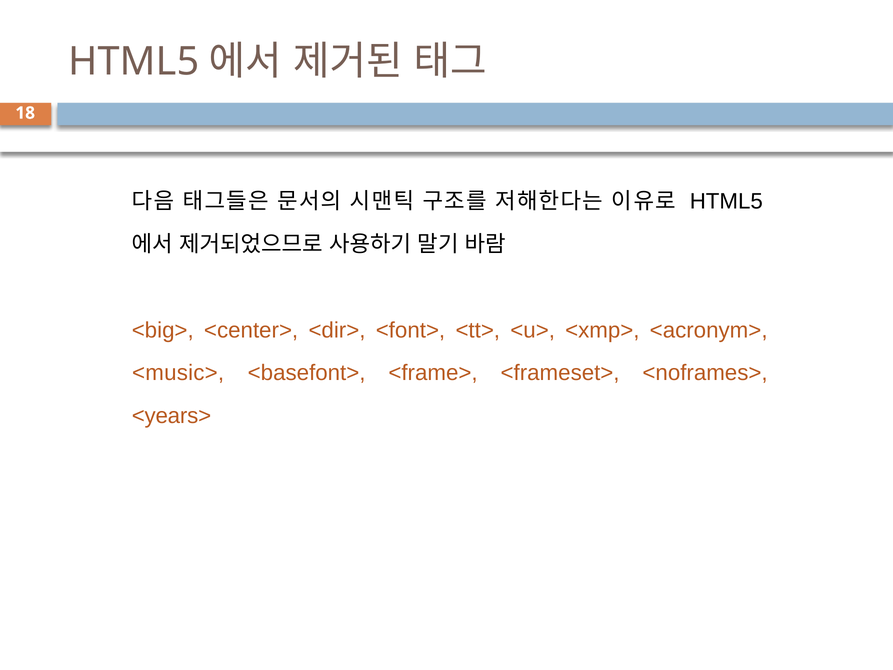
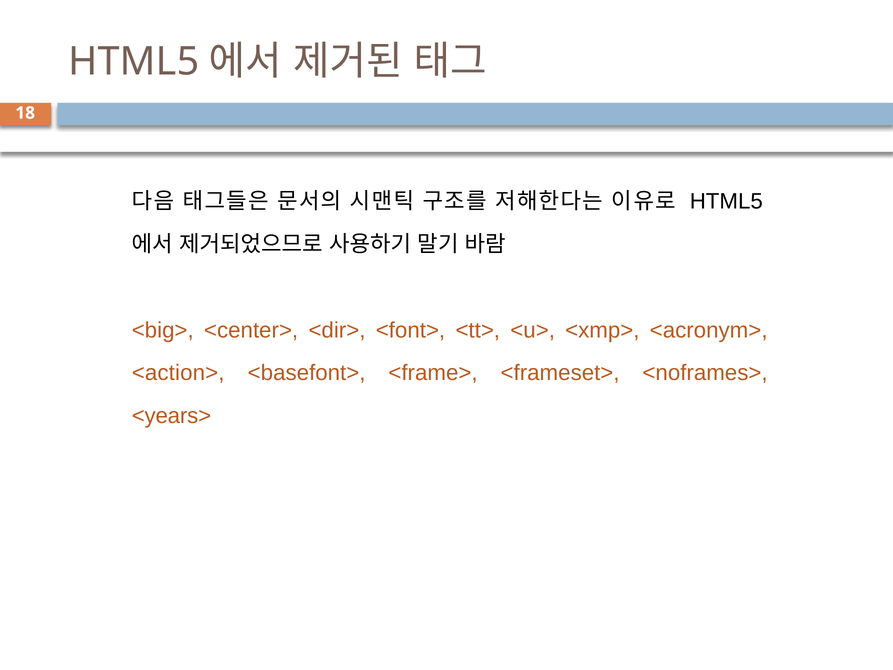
<music>: <music> -> <action> (178, 373)
